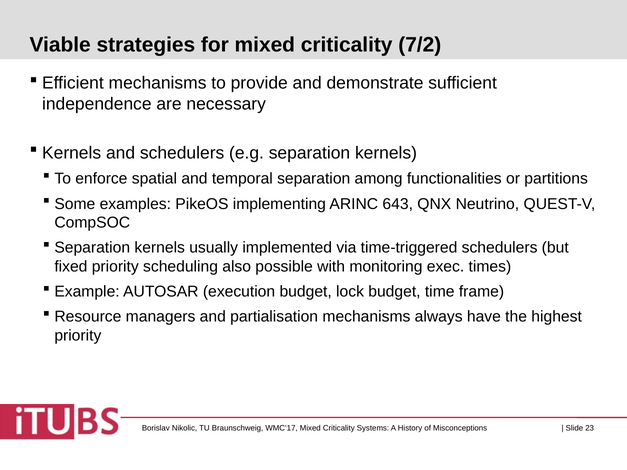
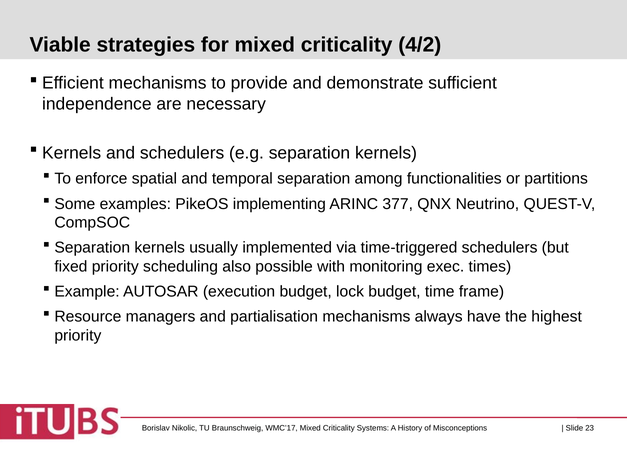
7/2: 7/2 -> 4/2 (420, 45)
643: 643 -> 377 (398, 204)
